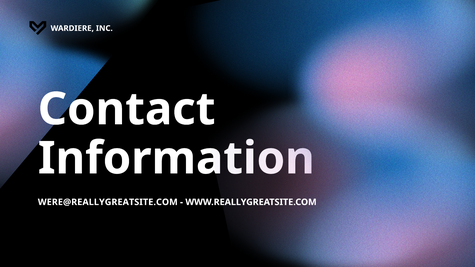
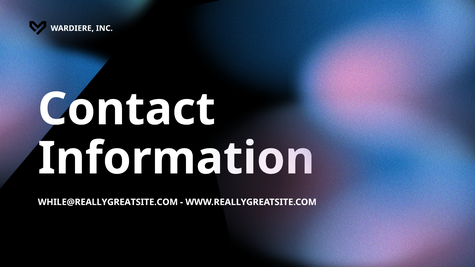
WERE@REALLYGREATSITE.COM: WERE@REALLYGREATSITE.COM -> WHILE@REALLYGREATSITE.COM (108, 202)
